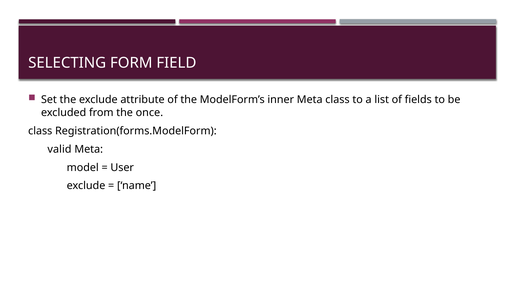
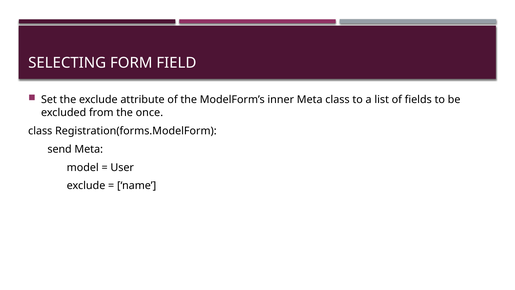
valid: valid -> send (60, 149)
